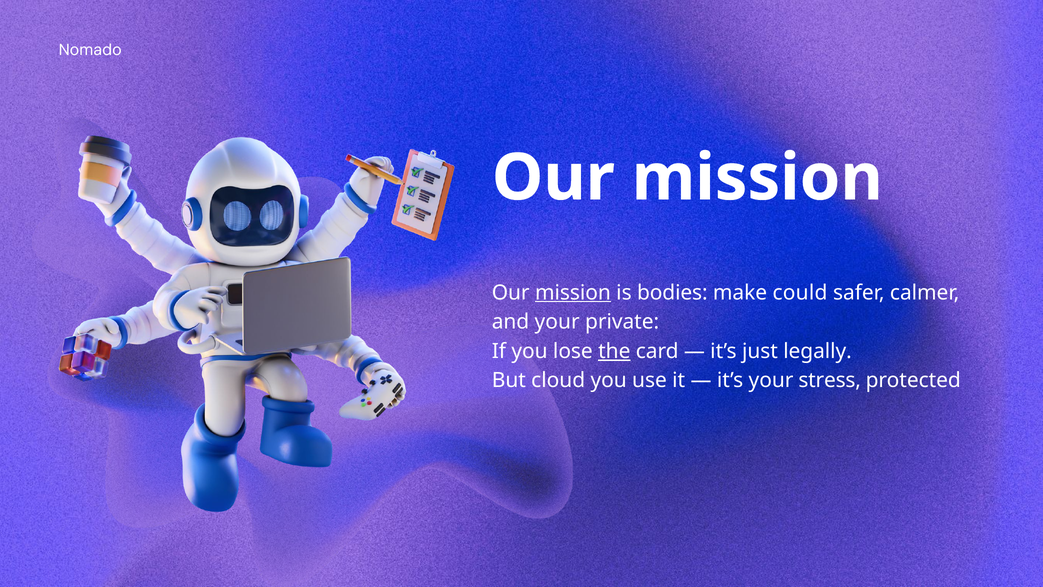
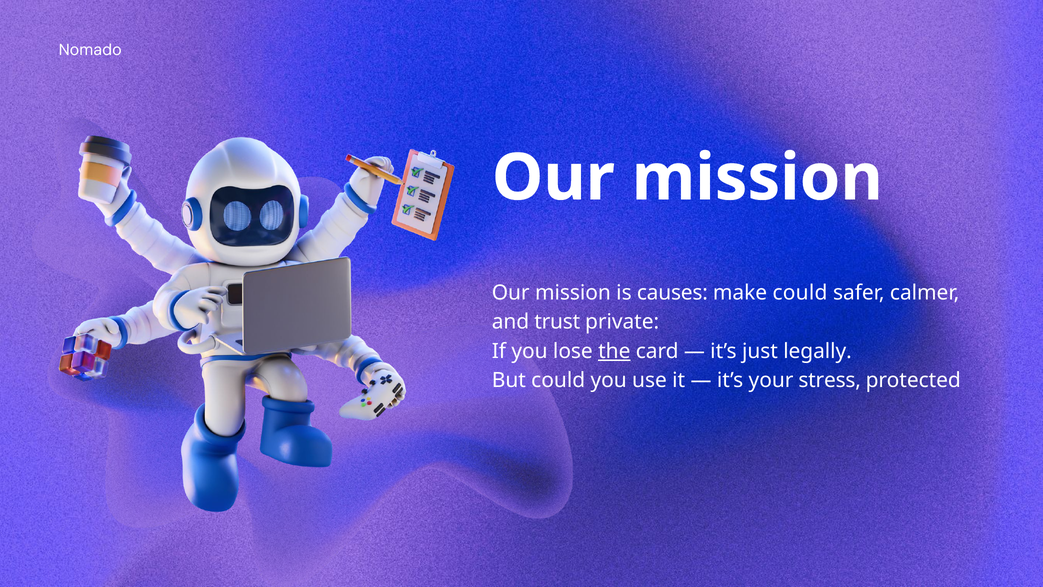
mission underline: present -> none (573, 292)
bodies: bodies -> causes (672, 292)
and your: your -> trust (557, 322)
But cloud: cloud -> could (558, 380)
